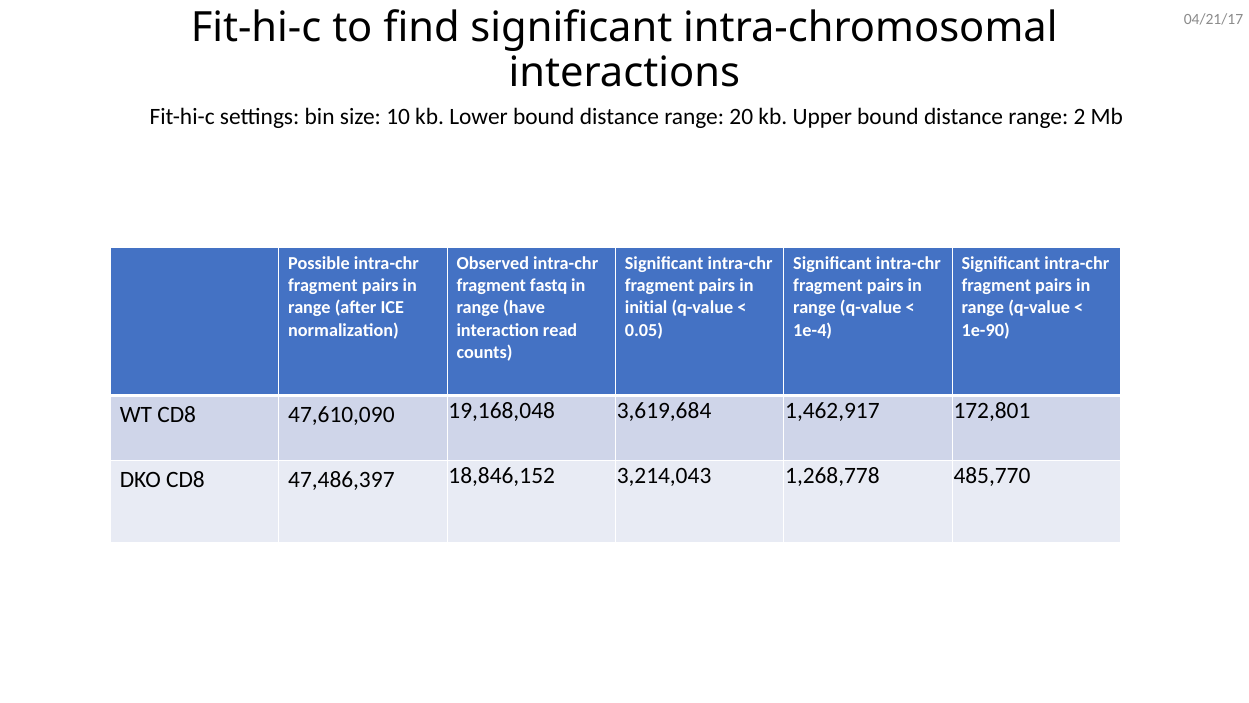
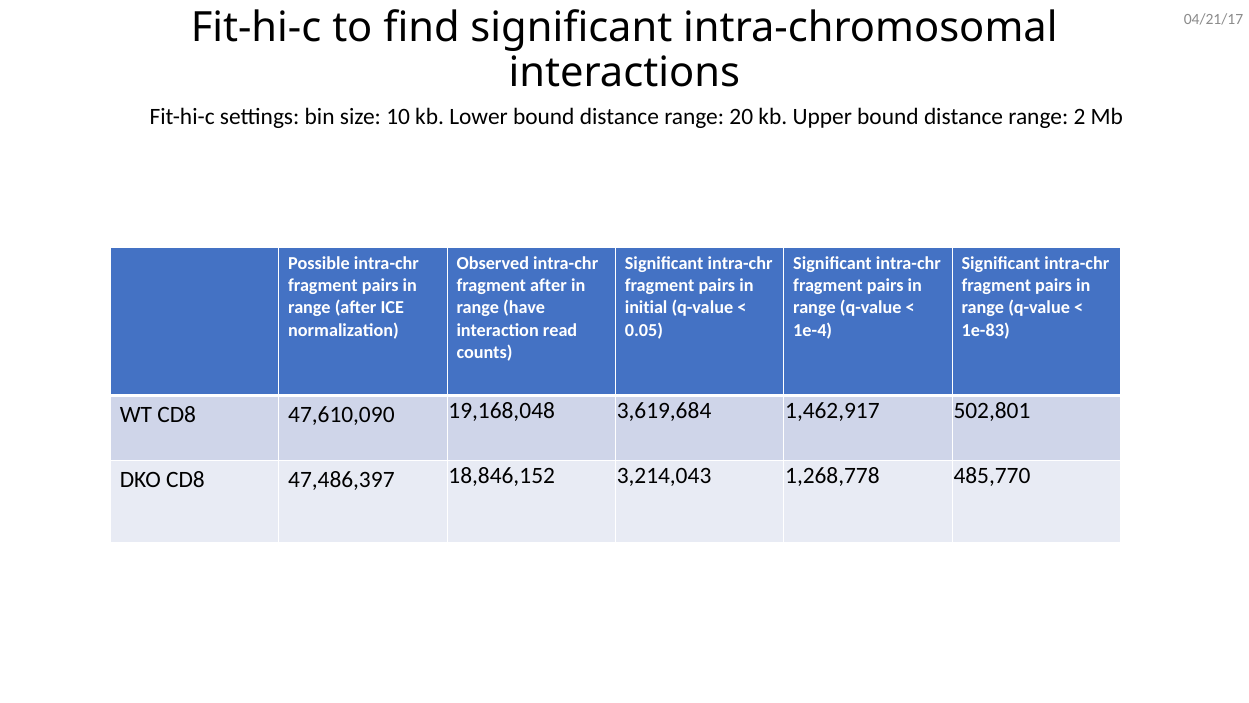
fragment fastq: fastq -> after (549, 285)
1e-90: 1e-90 -> 1e-83 (986, 330)
172,801: 172,801 -> 502,801 (992, 411)
